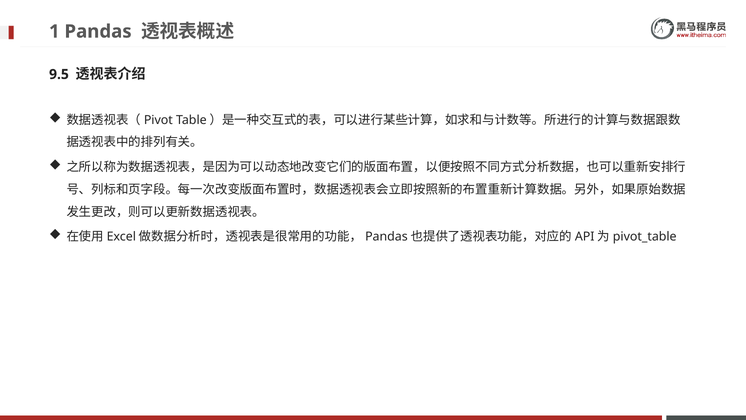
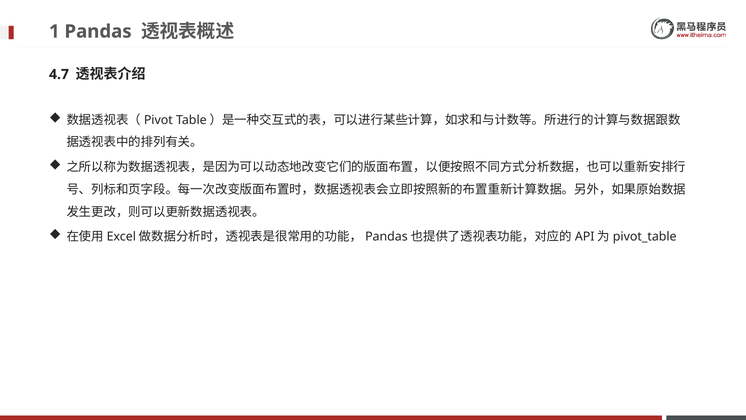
9.5: 9.5 -> 4.7 (59, 74)
